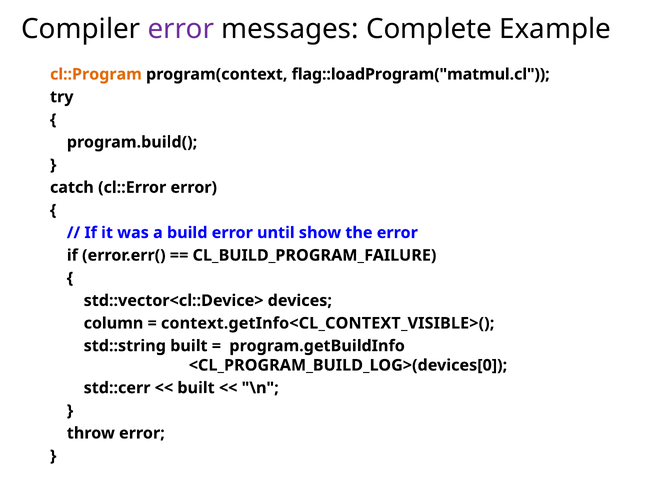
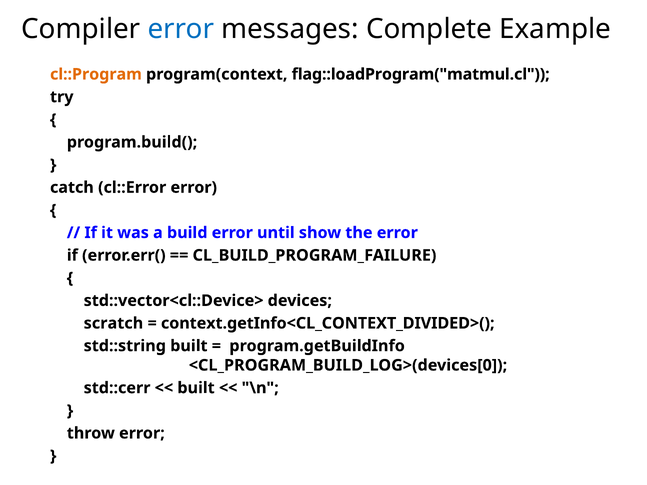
error colour: purple -> blue (181, 29)
column: column -> scratch (113, 323)
context.getInfo<CL_CONTEXT_VISIBLE>(: context.getInfo<CL_CONTEXT_VISIBLE>( -> context.getInfo<CL_CONTEXT_DIVIDED>( (328, 323)
